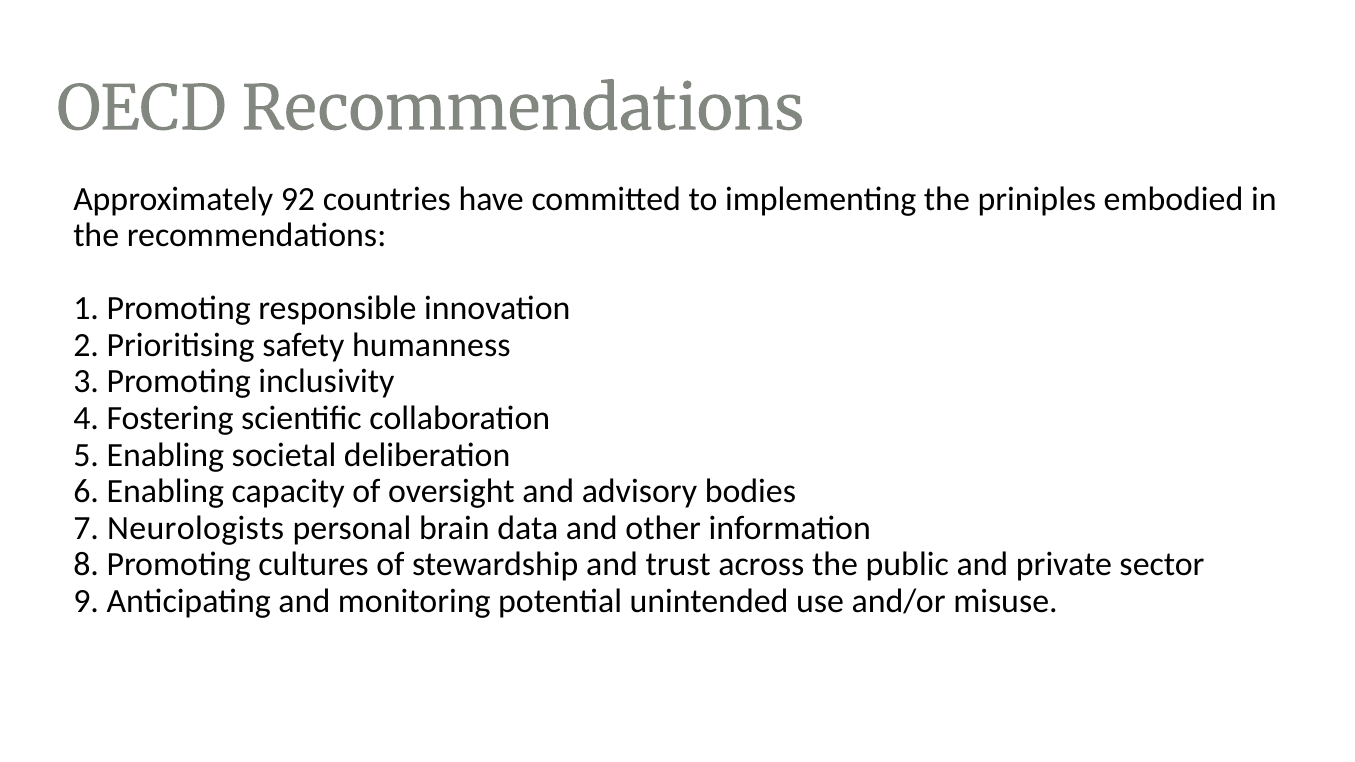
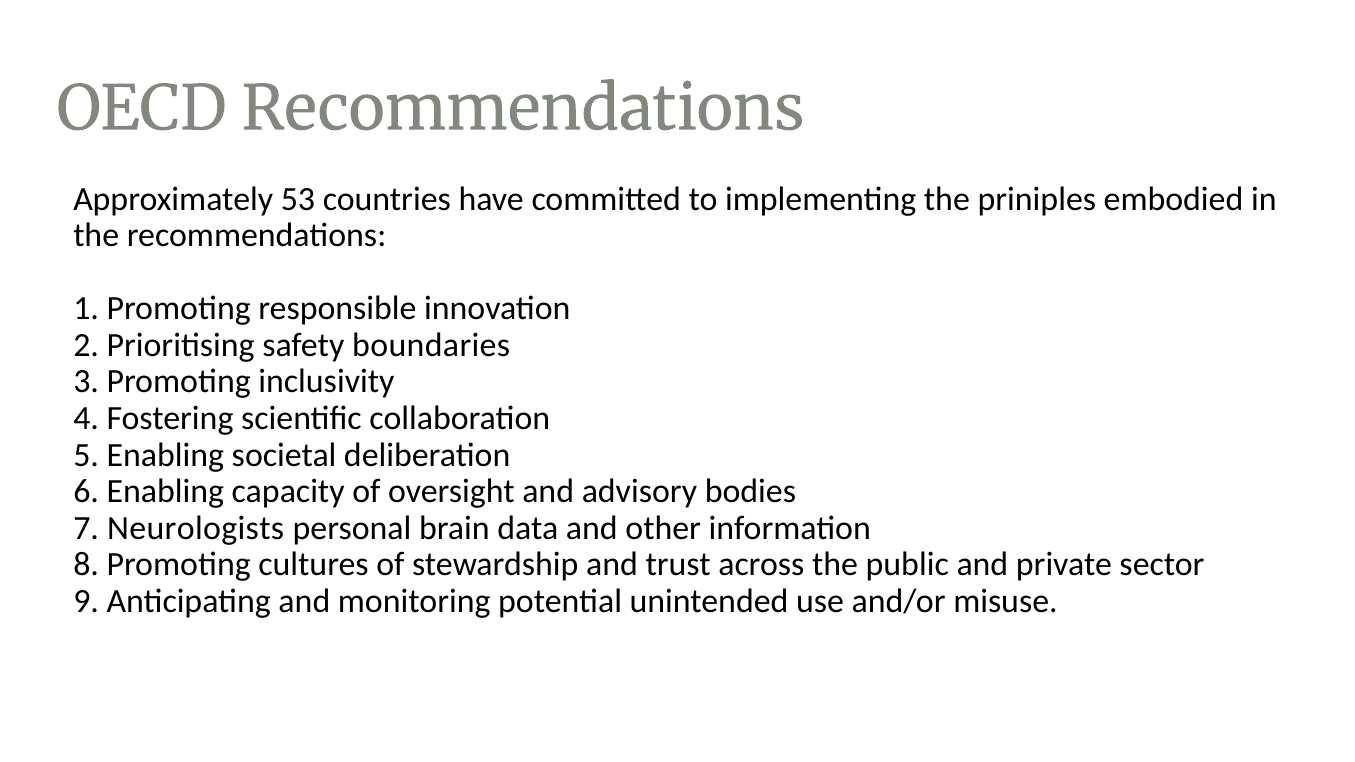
92: 92 -> 53 (298, 199)
humanness: humanness -> boundaries (431, 345)
